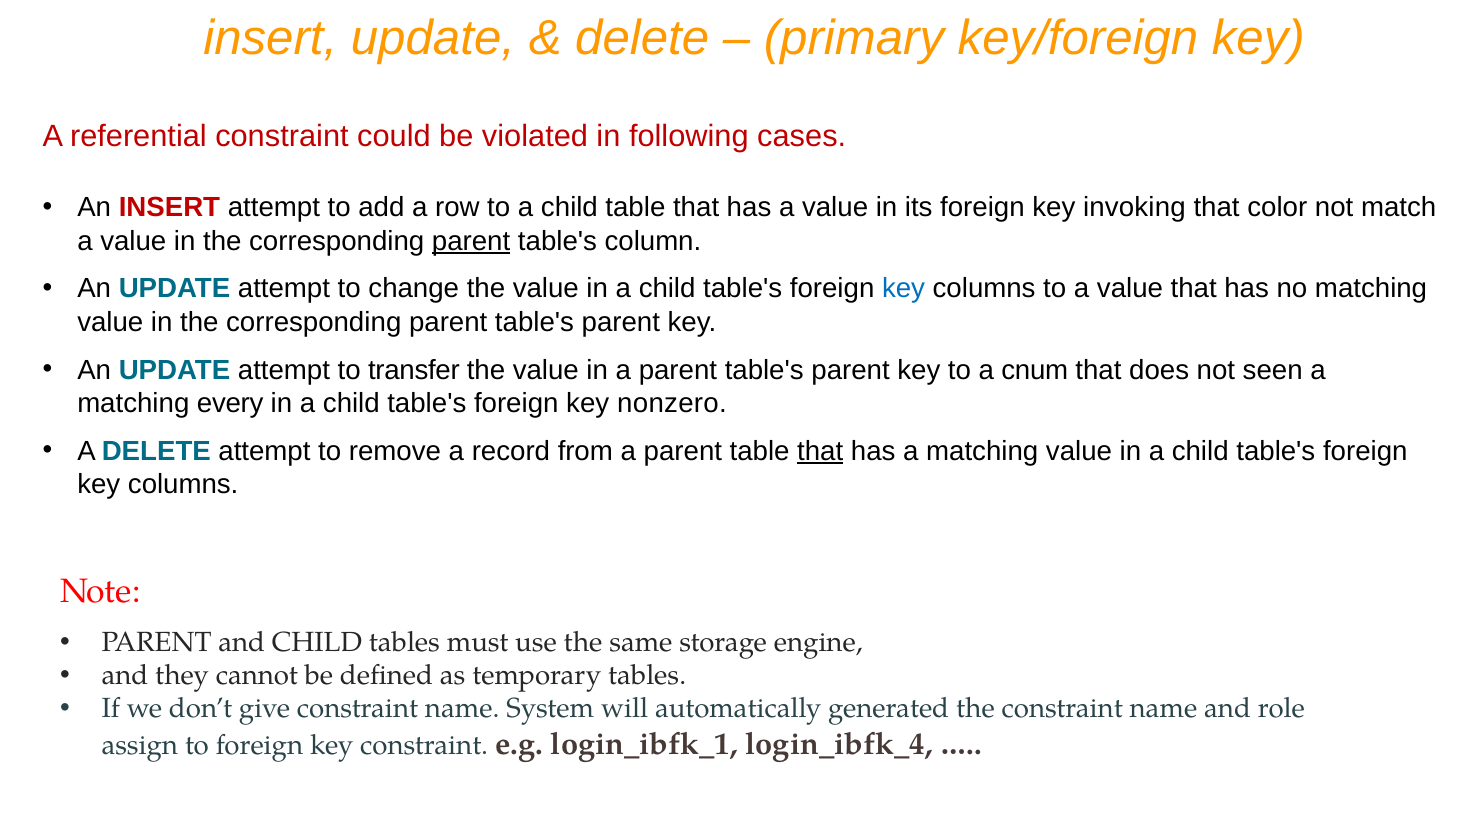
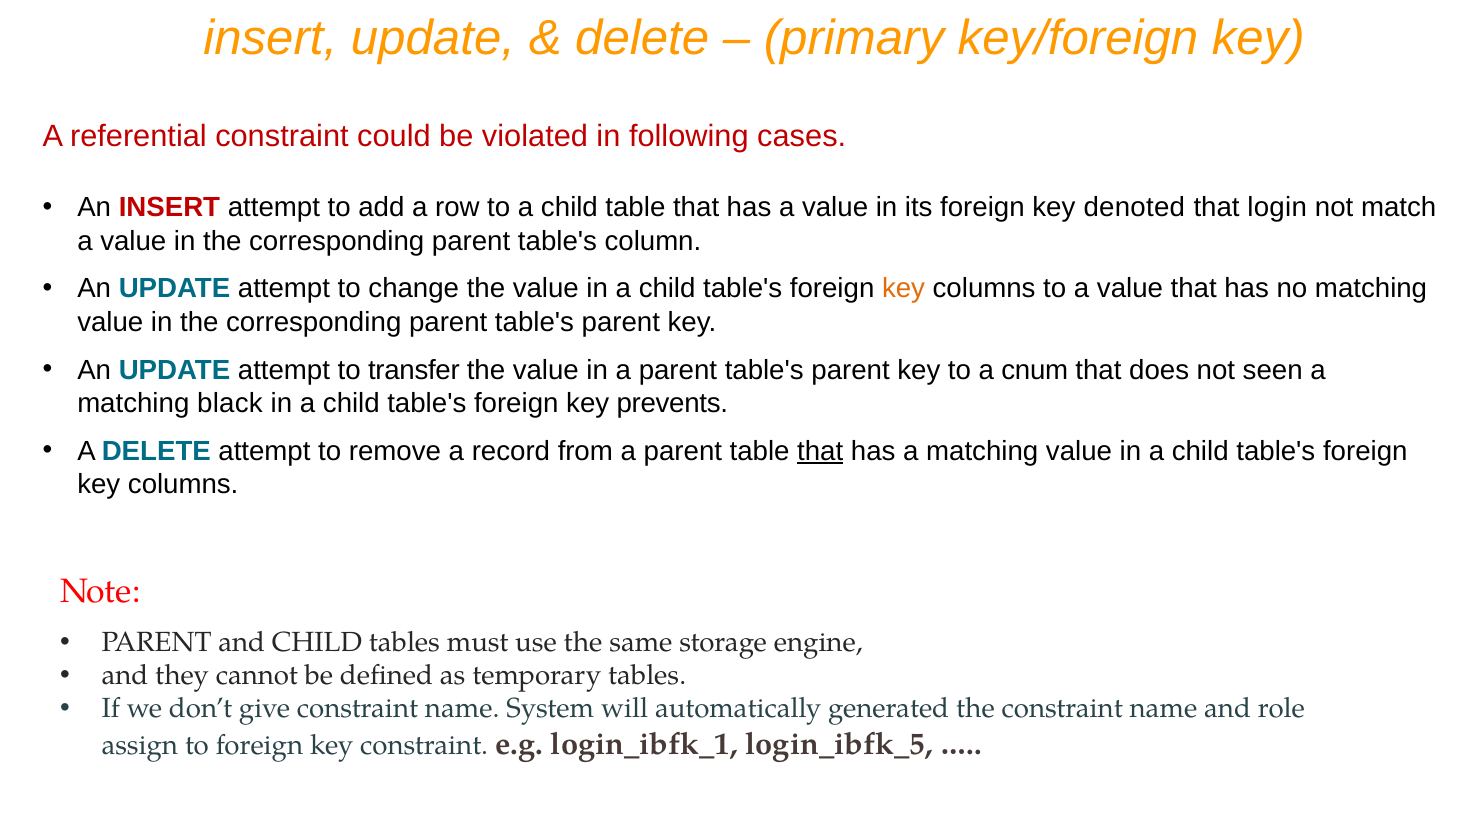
invoking: invoking -> denoted (1134, 208)
color: color -> login (1277, 208)
parent underline: present -> none (471, 241)
key colour: blue -> orange (904, 289)
every: every -> black (230, 403)
nonzero: nonzero -> prevents (672, 403)
login_ibfk_4: login_ibfk_4 -> login_ibfk_5 (839, 744)
